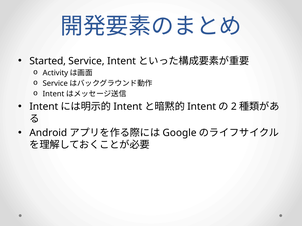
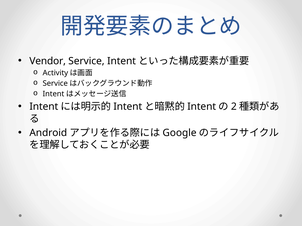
Started: Started -> Vendor (48, 61)
